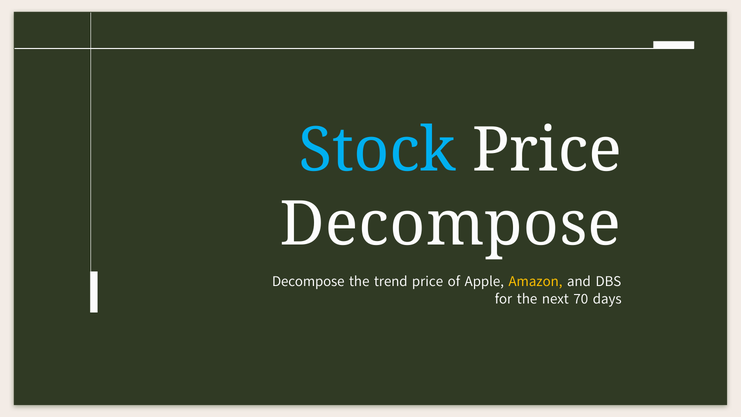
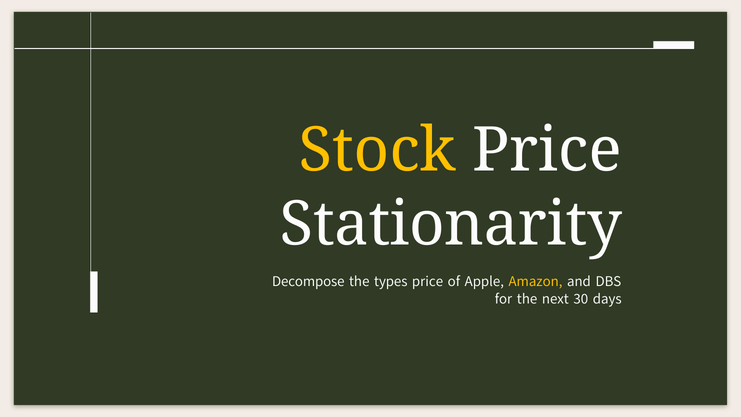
Stock colour: light blue -> yellow (377, 150)
Decompose: Decompose -> Stationarity (451, 224)
trend: trend -> types (391, 281)
70: 70 -> 30 (581, 299)
